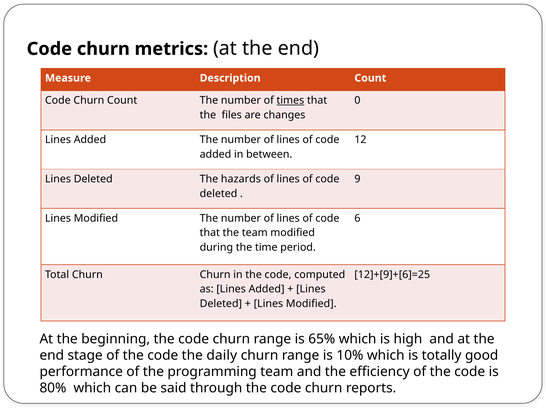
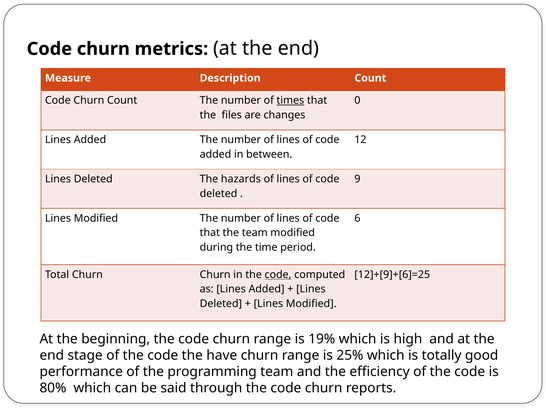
code underline: none -> present (278, 275)
65%: 65% -> 19% (322, 339)
daily: daily -> have (222, 356)
10%: 10% -> 25% (350, 356)
